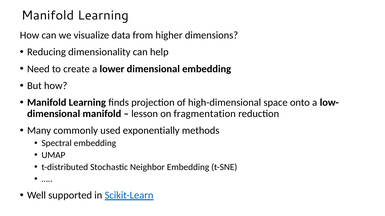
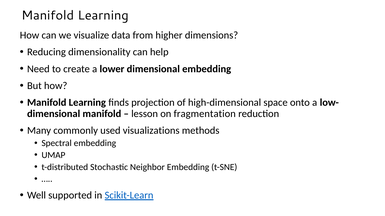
exponentially: exponentially -> visualizations (151, 131)
